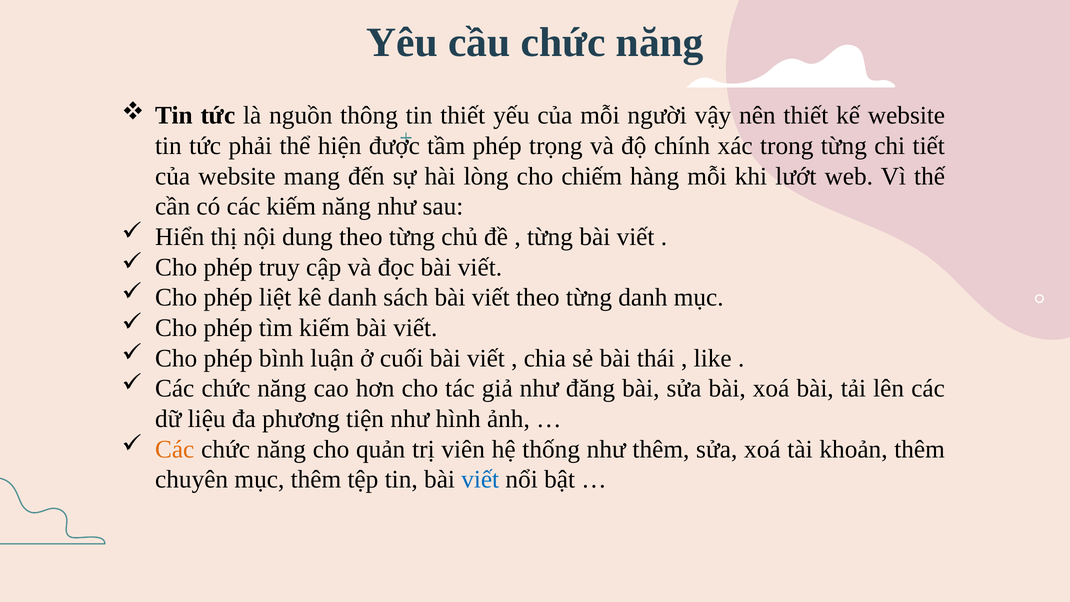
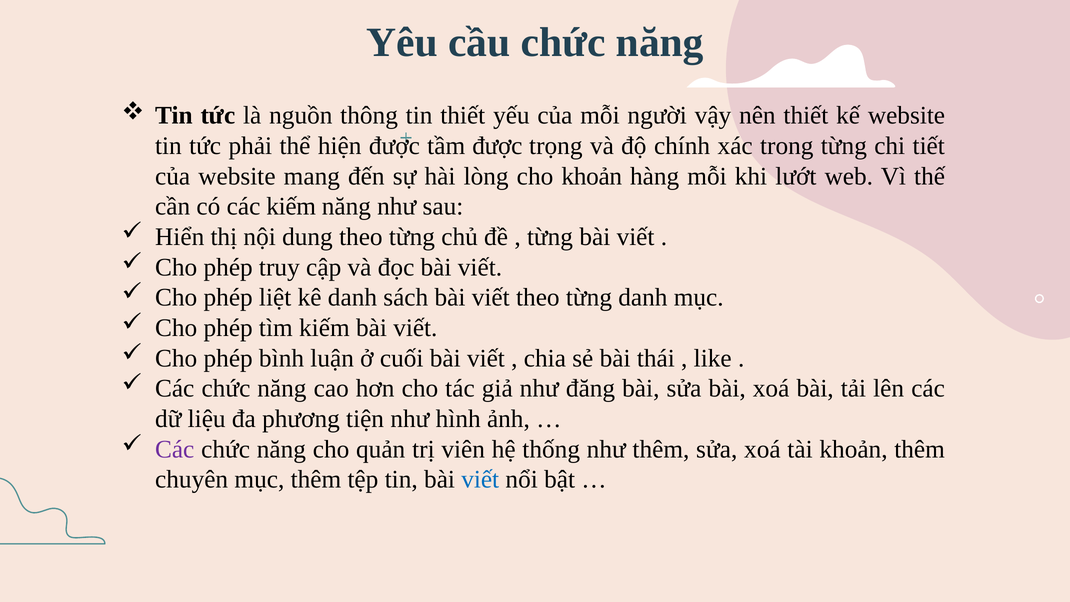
tầm phép: phép -> được (497, 146)
cho chiếm: chiếm -> khoản (592, 176)
Các colour: orange -> purple (175, 449)
